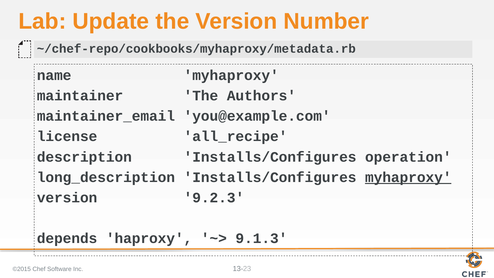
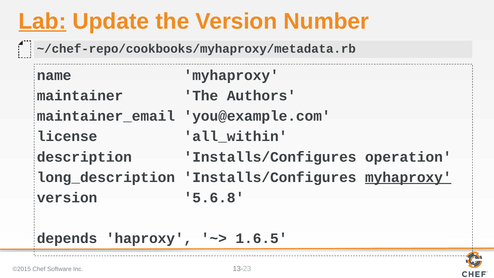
Lab underline: none -> present (42, 21)
all_recipe: all_recipe -> all_within (236, 136)
9.2.3: 9.2.3 -> 5.6.8 (214, 198)
9.1.3: 9.1.3 -> 1.6.5 (261, 238)
